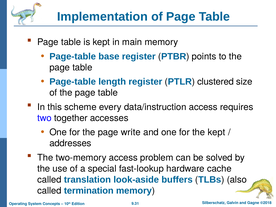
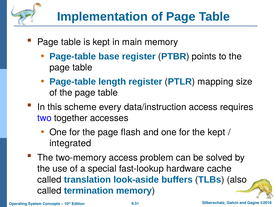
clustered: clustered -> mapping (215, 82)
write: write -> flash (131, 132)
addresses: addresses -> integrated (70, 143)
